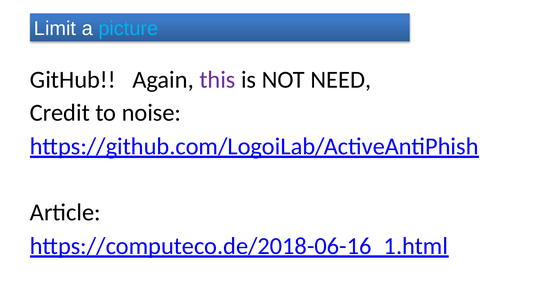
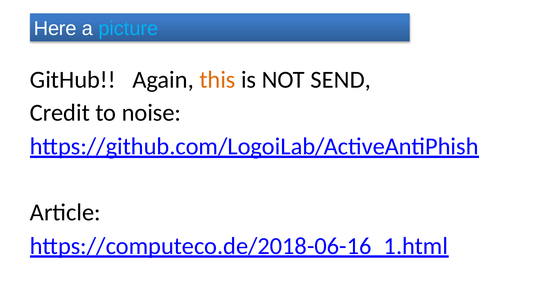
Limit: Limit -> Here (55, 29)
this colour: purple -> orange (217, 80)
NEED: NEED -> SEND (341, 80)
